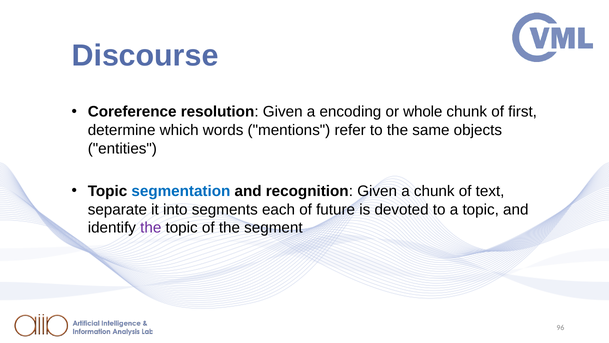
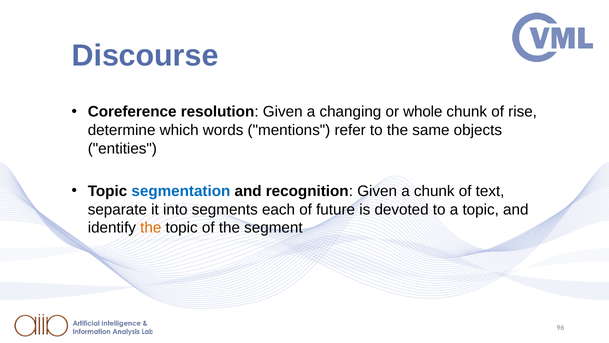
encoding: encoding -> changing (350, 112)
first: first -> rise (523, 112)
the colour: purple -> orange (151, 228)
